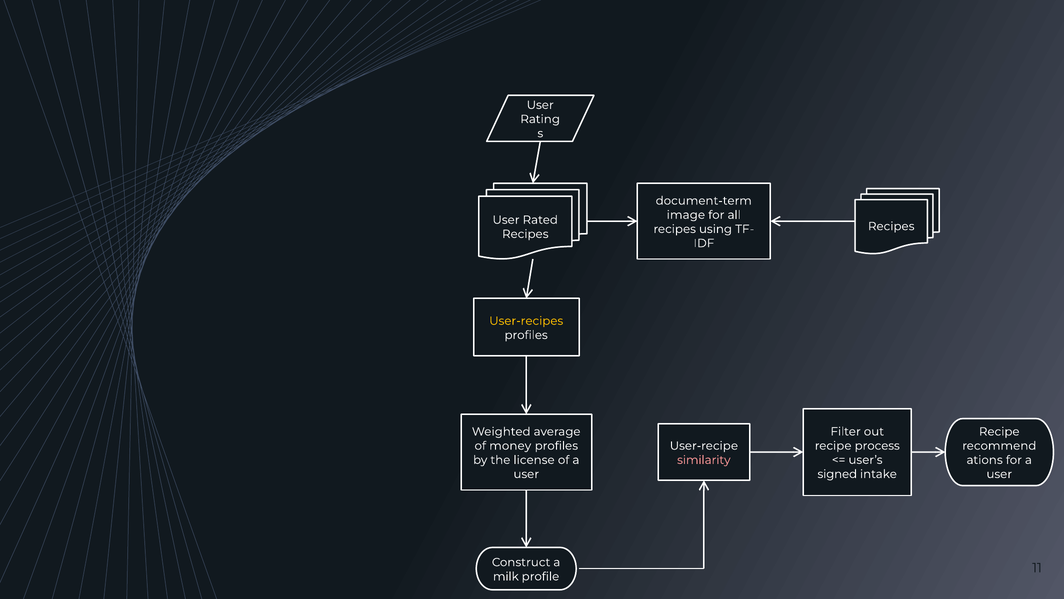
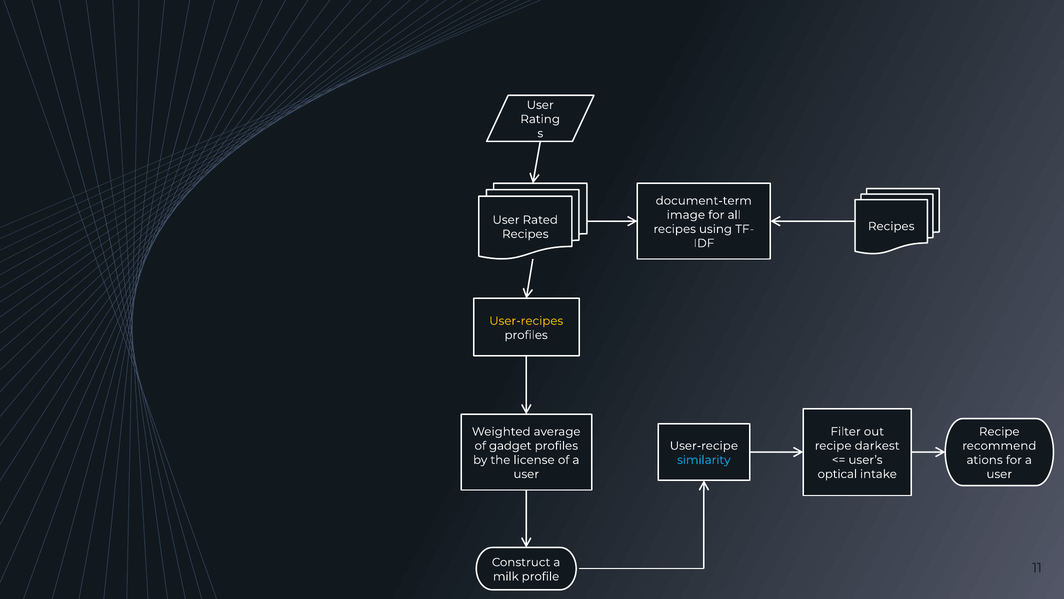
money: money -> gadget (510, 445)
process: process -> darkest (877, 445)
similarity colour: pink -> light blue (704, 460)
signed: signed -> optical (837, 474)
